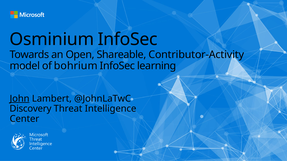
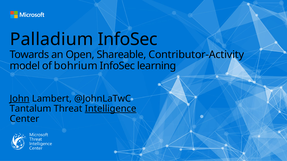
Osminium: Osminium -> Palladium (52, 39)
Discovery: Discovery -> Tantalum (30, 109)
Intelligence underline: none -> present (111, 109)
